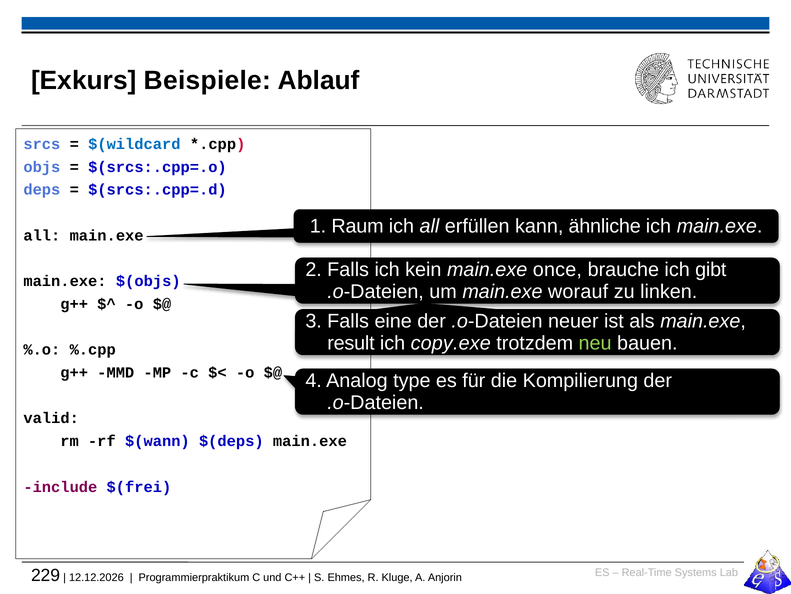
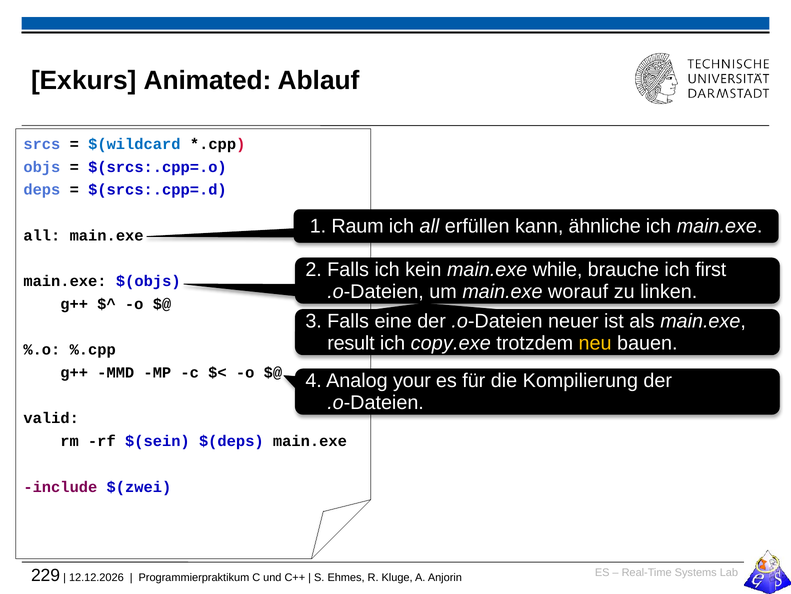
Beispiele: Beispiele -> Animated (208, 80)
once: once -> while (558, 269)
gibt: gibt -> first (711, 269)
neu colour: light green -> yellow (595, 343)
type: type -> your (412, 380)
$(wann: $(wann -> $(sein (157, 441)
$(frei: $(frei -> $(zwei (139, 486)
